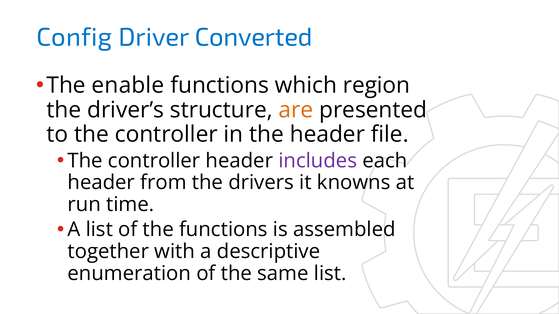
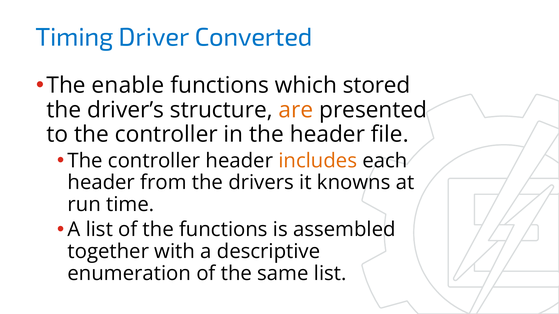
Config: Config -> Timing (75, 37)
region: region -> stored (377, 86)
includes colour: purple -> orange (318, 161)
